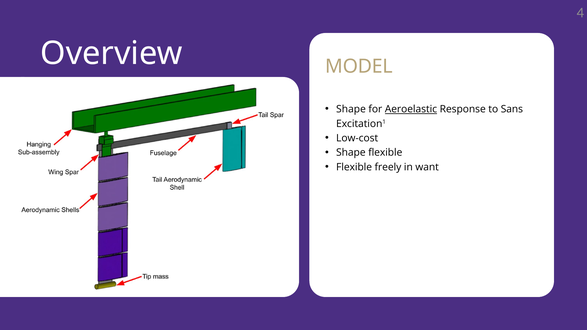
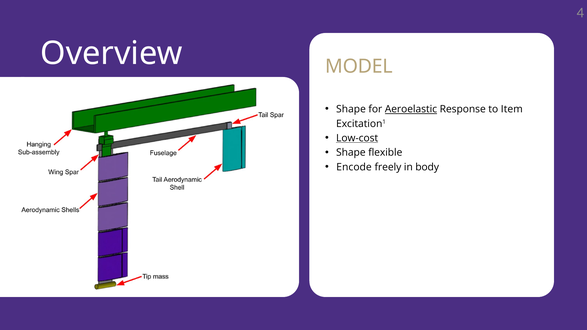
Sans: Sans -> Item (512, 109)
Low-cost underline: none -> present (357, 138)
Flexible: Flexible -> Encode (354, 167)
want: want -> body (427, 167)
